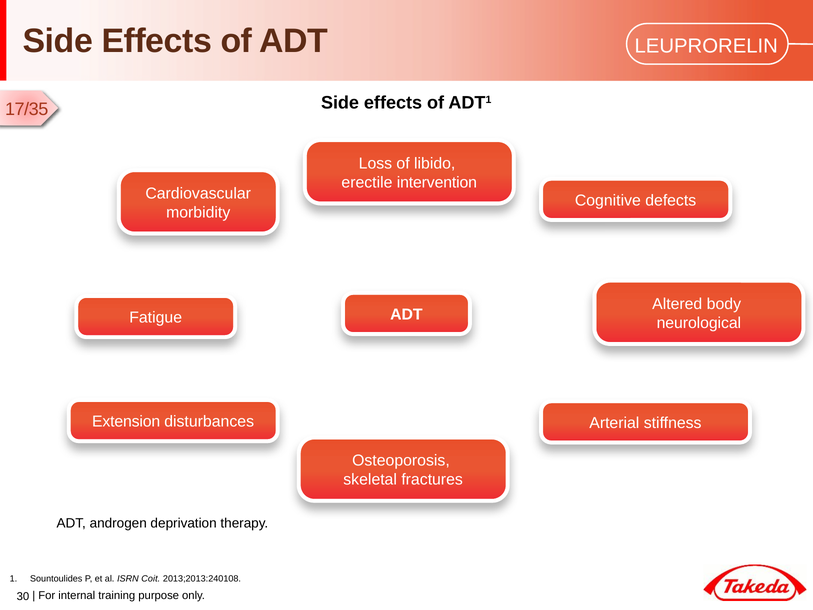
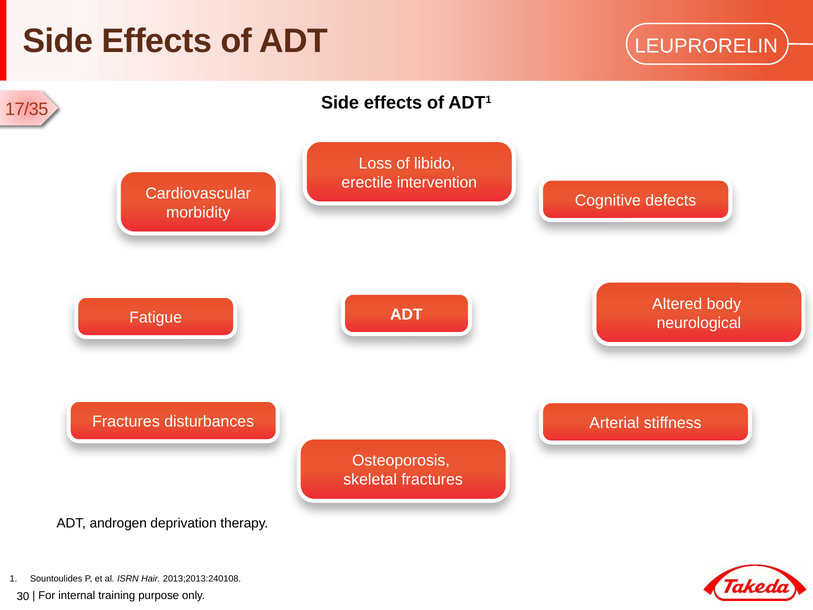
Extension: Extension -> Fractures (126, 422)
Coit: Coit -> Hair (151, 578)
